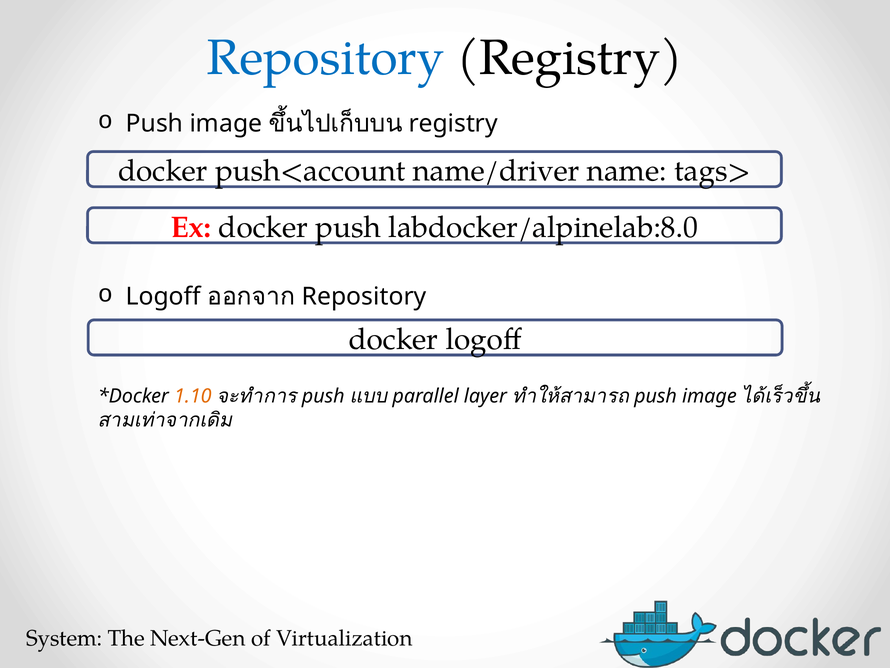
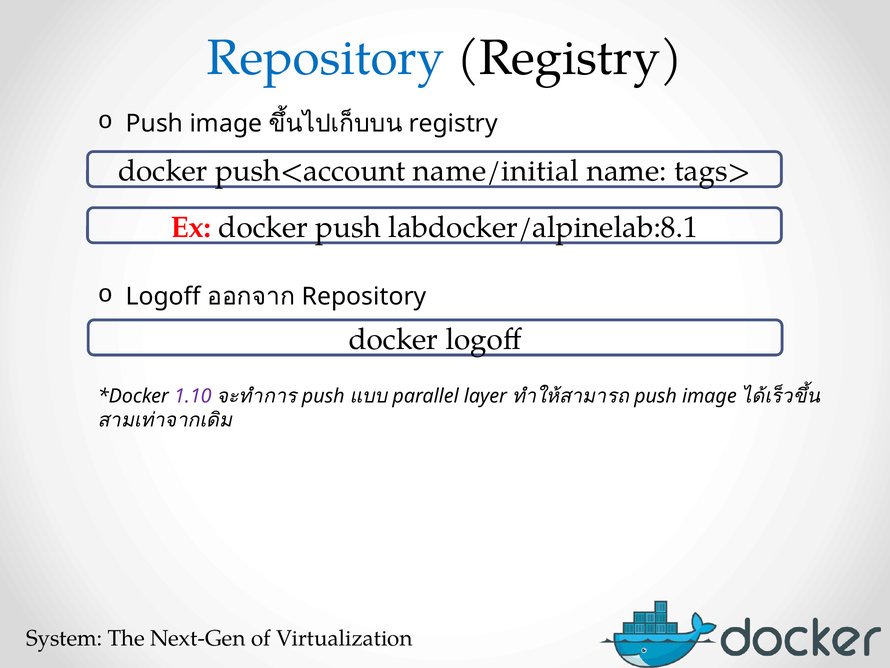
name/driver: name/driver -> name/initial (496, 171)
labdocker/alpinelab:8.0: labdocker/alpinelab:8.0 -> labdocker/alpinelab:8.1 (543, 227)
1.10 colour: orange -> purple (193, 396)
